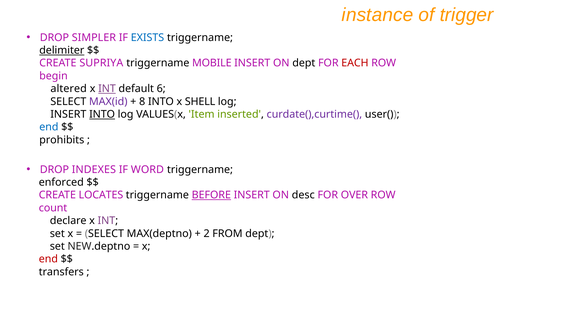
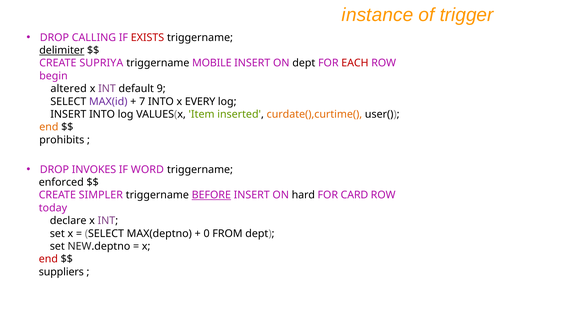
SIMPLER: SIMPLER -> CALLING (94, 37)
EXISTS colour: blue -> red (147, 37)
INT underline: present -> none (107, 89)
6: 6 -> 9 (161, 89)
8: 8 -> 7 (142, 102)
SHELL: SHELL -> EVERY (200, 102)
INTO underline: present -> none (102, 114)
curdate(),curtime( colour: purple -> orange (314, 114)
end colour: blue -> orange (49, 127)
INDEXES: INDEXES -> INVOKES (94, 170)
LOCATES: LOCATES -> SIMPLER (101, 195)
desc: desc -> hard (303, 195)
OVER: OVER -> CARD (354, 195)
count: count -> today (53, 208)
2: 2 -> 0 (207, 234)
transfers: transfers -> suppliers (61, 272)
